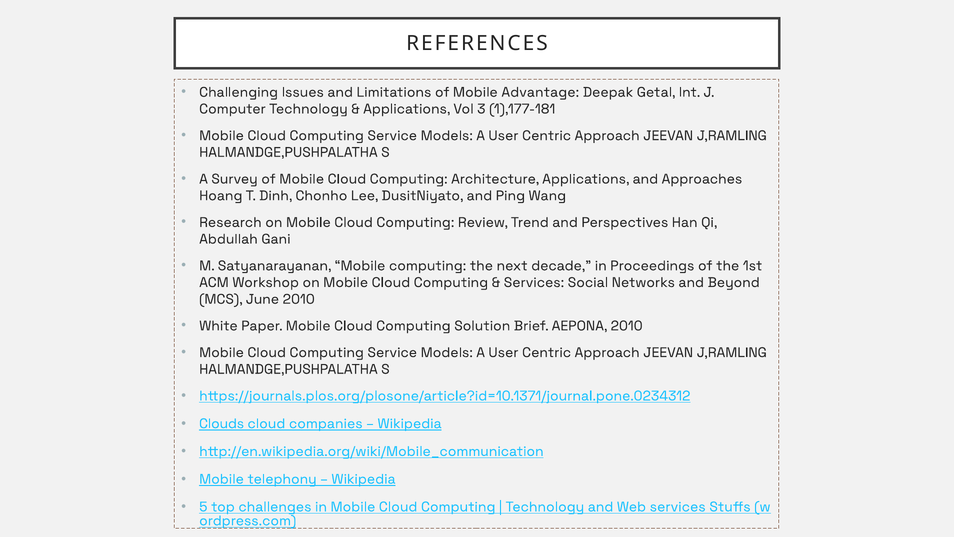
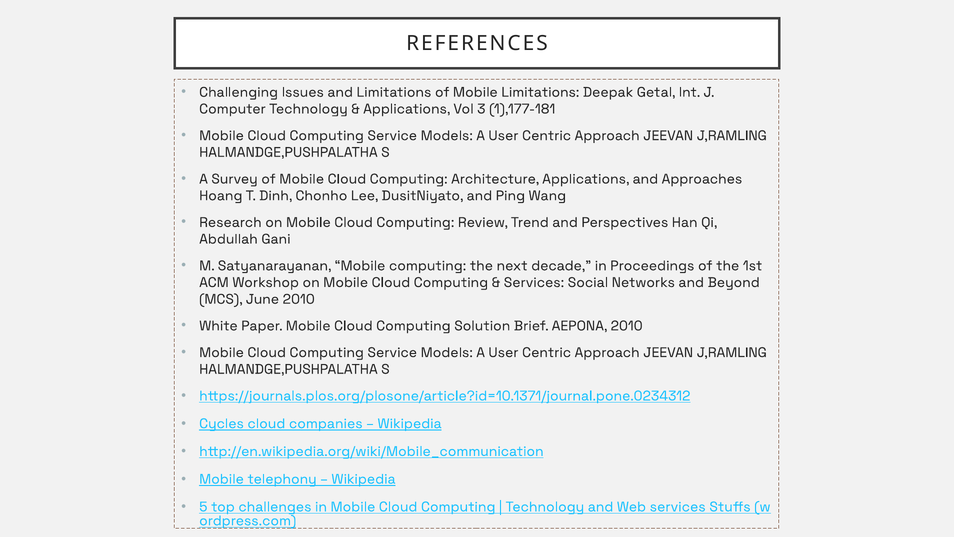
Mobile Advantage: Advantage -> Limitations (540, 92)
Clouds: Clouds -> Cycles (222, 423)
